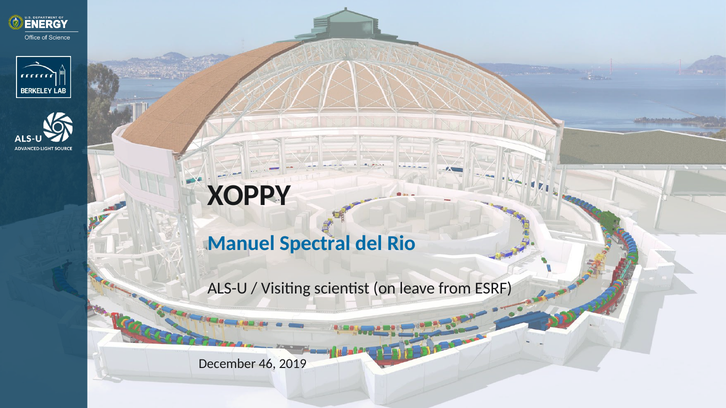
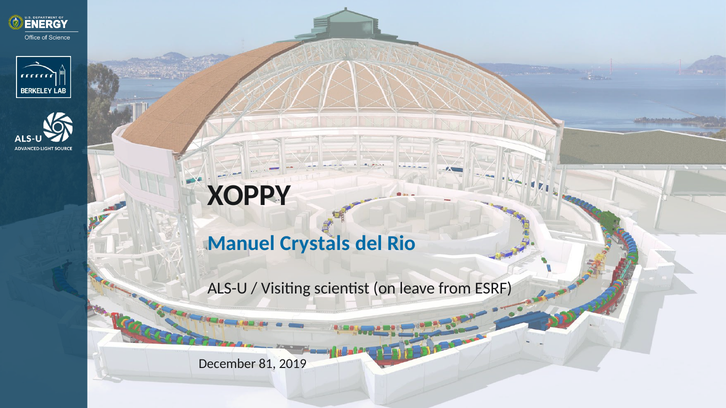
Spectral: Spectral -> Crystals (315, 243)
46: 46 -> 81 (267, 364)
